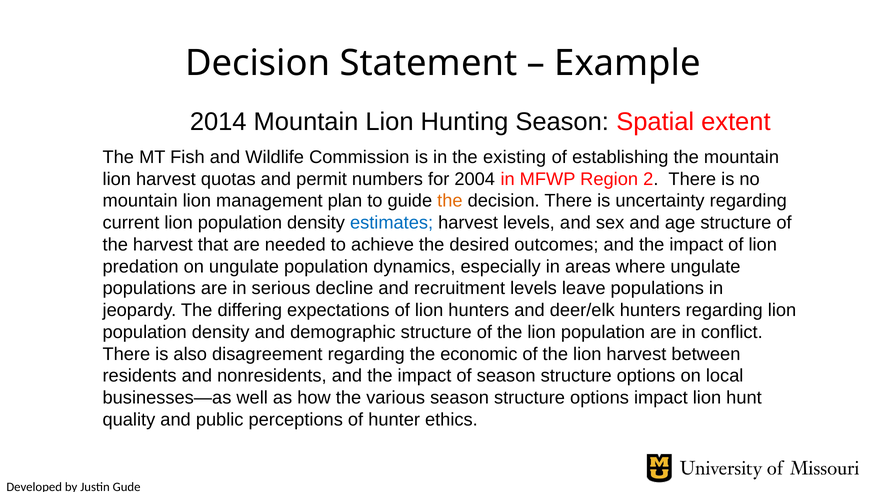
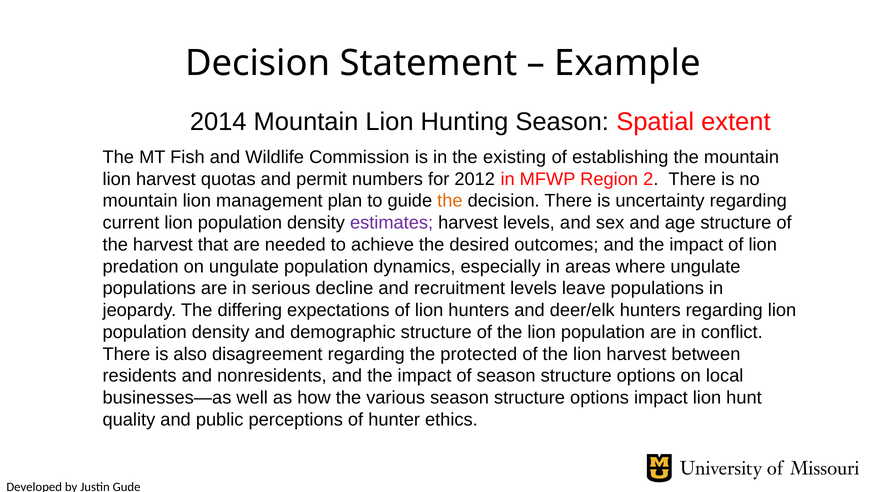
2004: 2004 -> 2012 (475, 179)
estimates colour: blue -> purple (392, 223)
economic: economic -> protected (479, 354)
